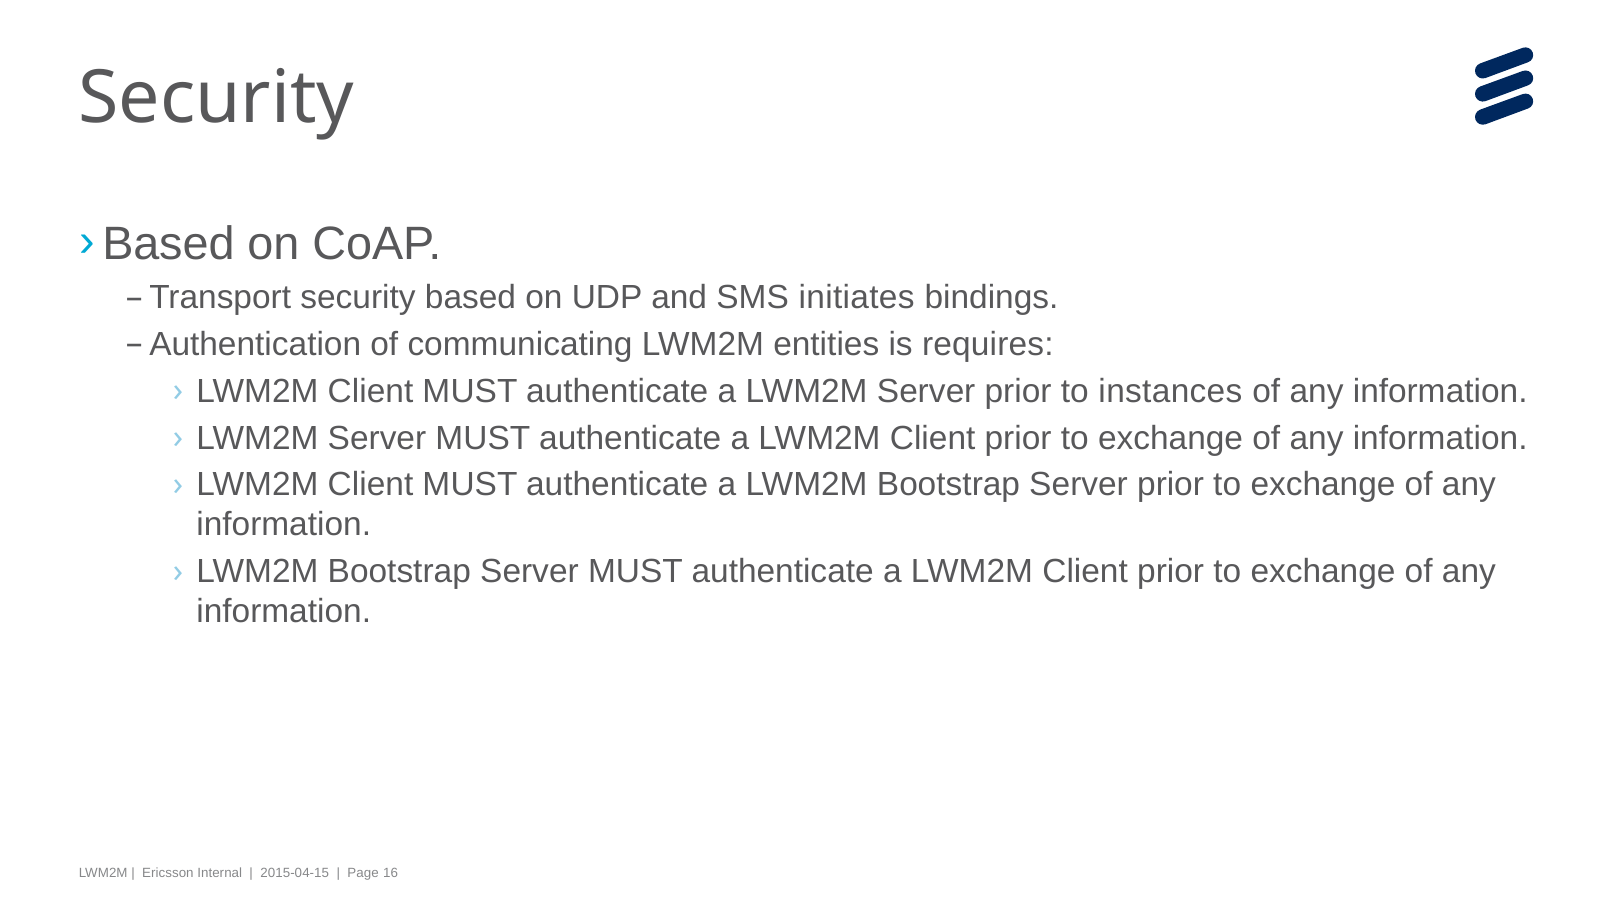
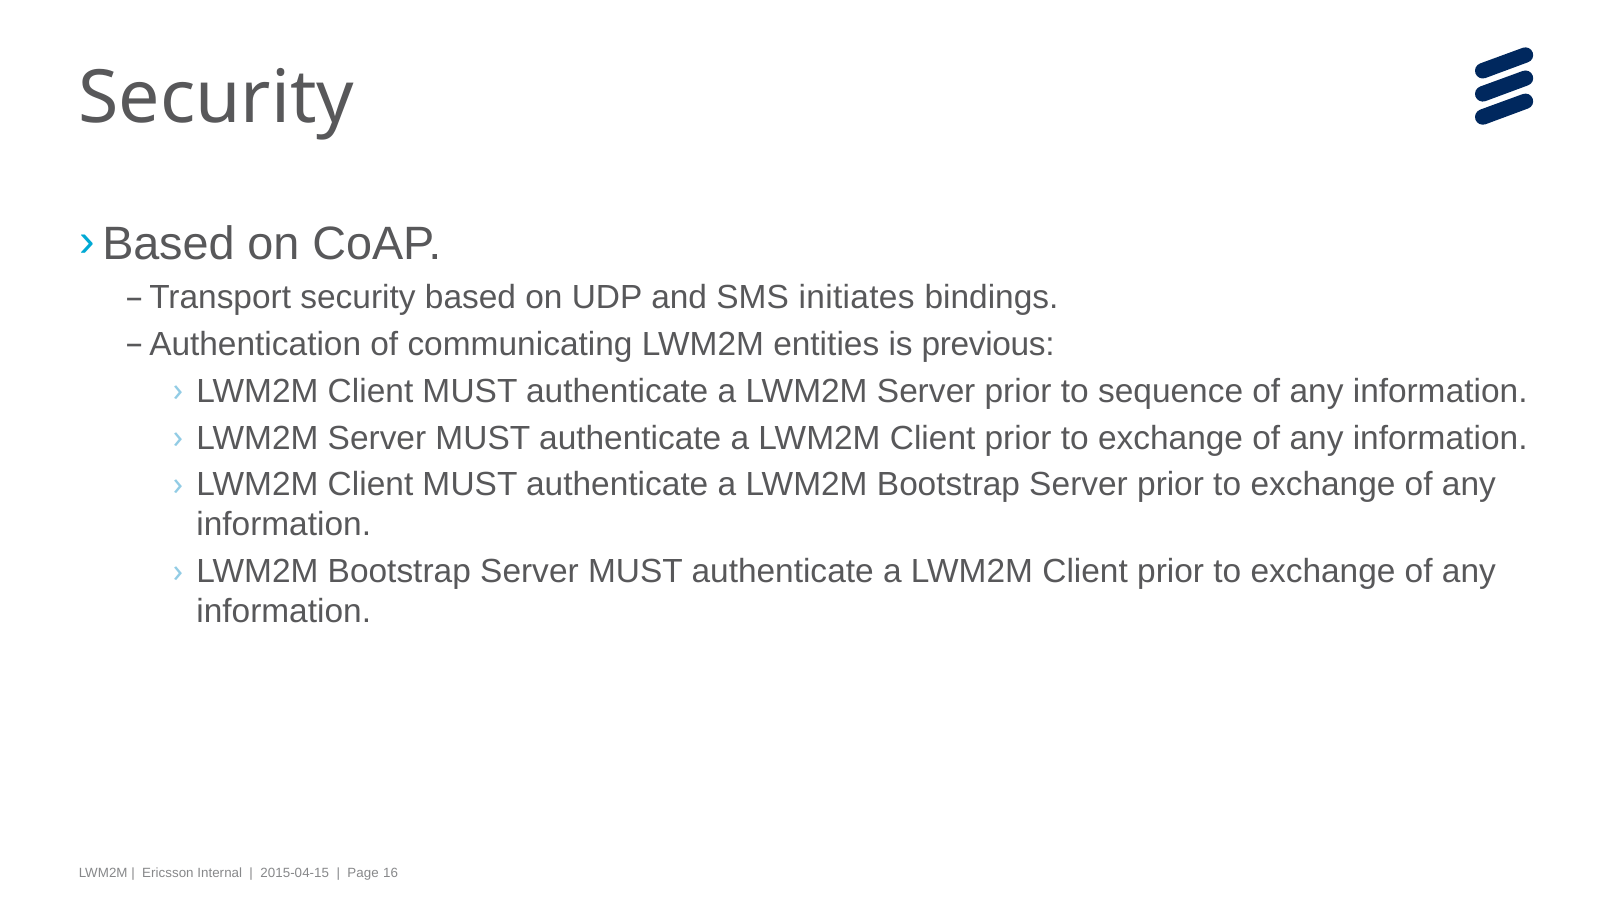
requires: requires -> previous (988, 344)
instances: instances -> sequence (1171, 391)
